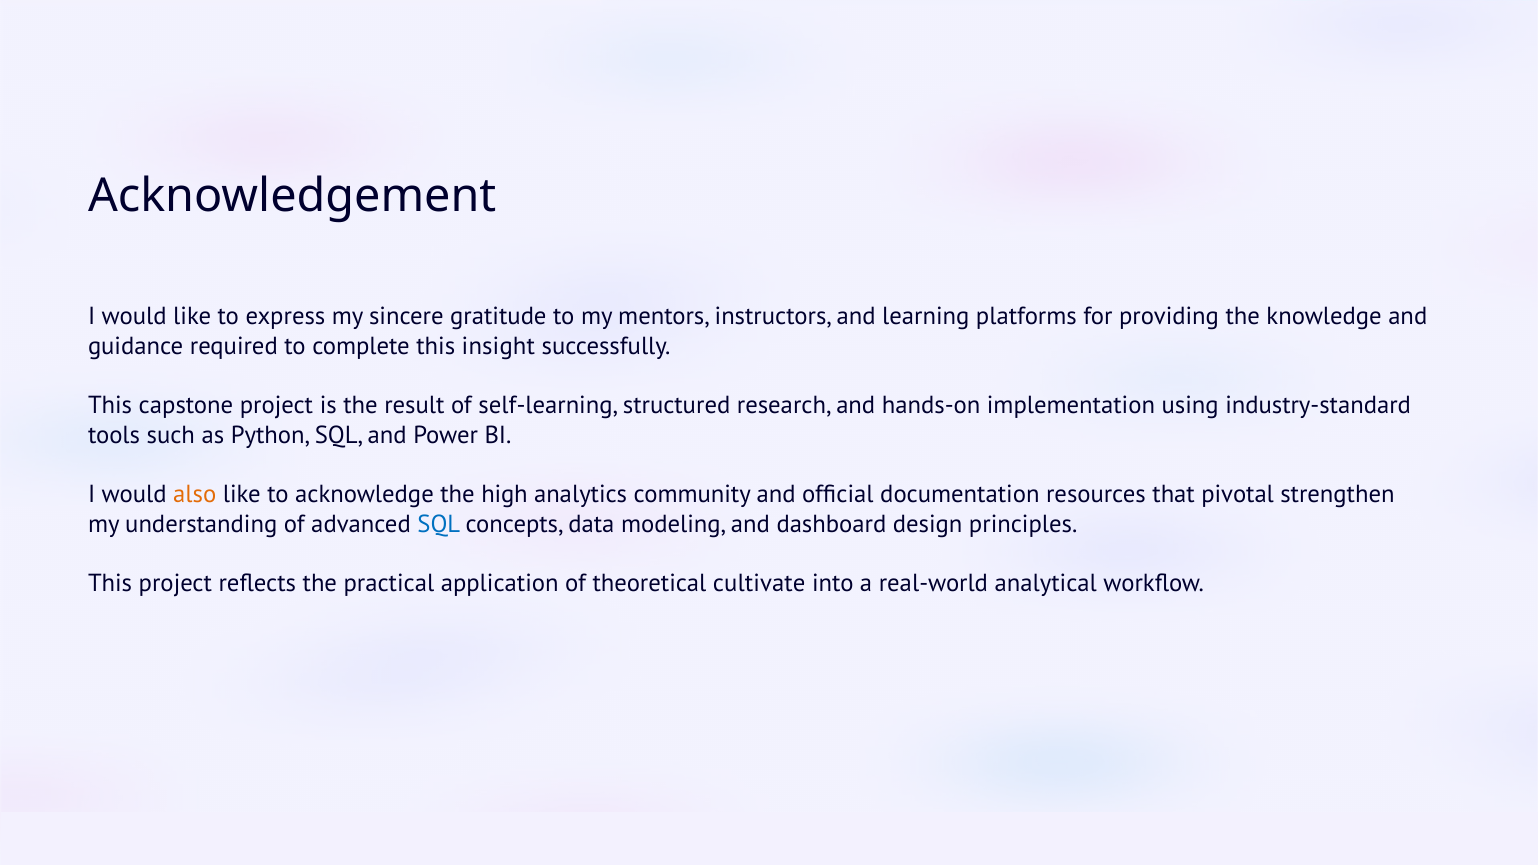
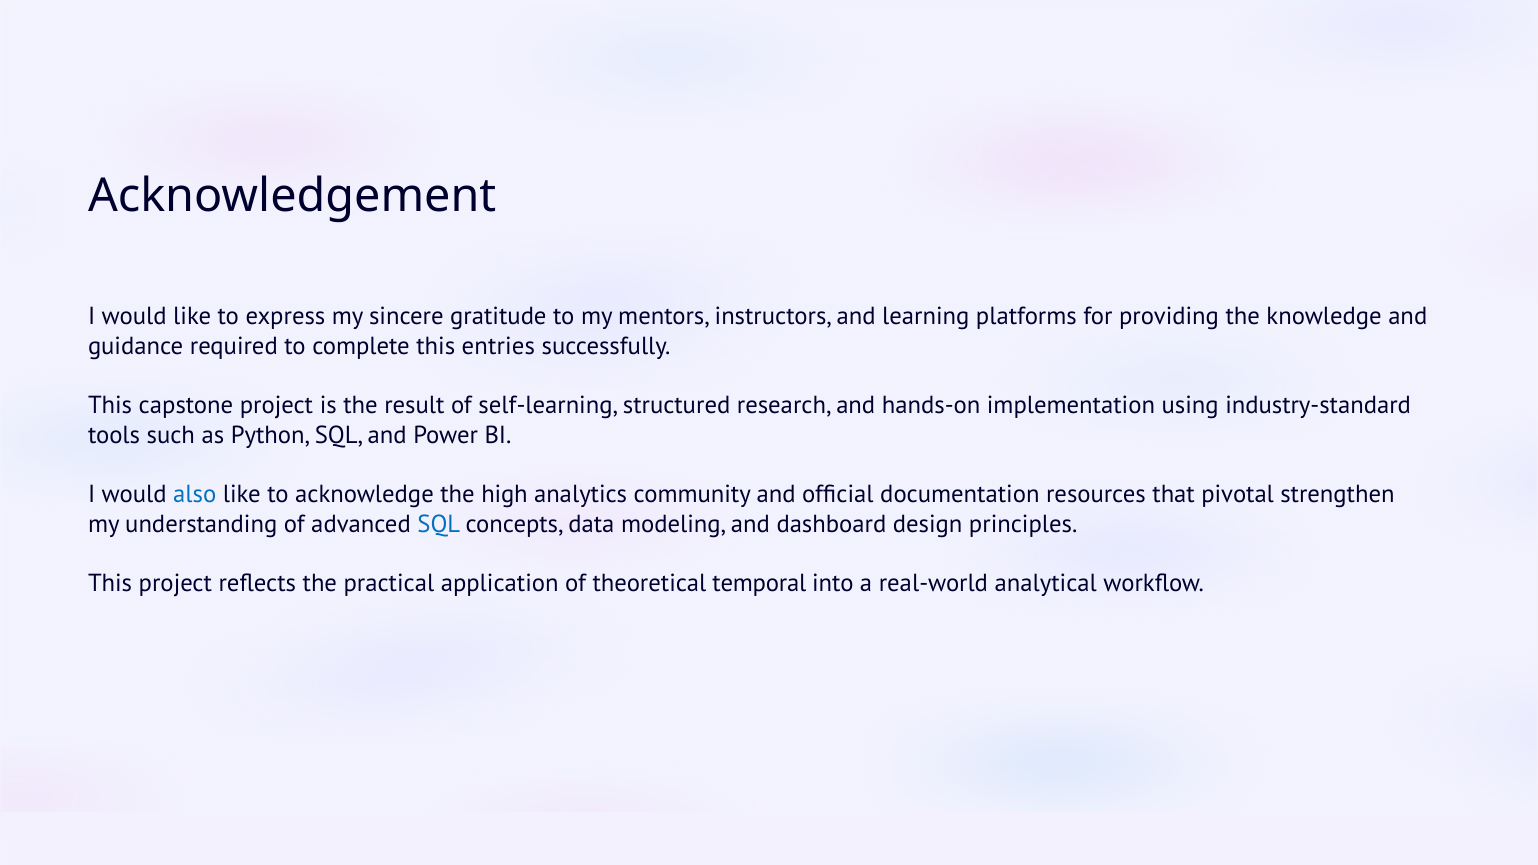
insight: insight -> entries (498, 346)
also colour: orange -> blue (195, 495)
cultivate: cultivate -> temporal (759, 584)
